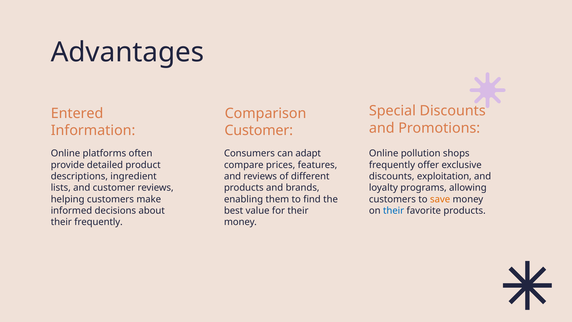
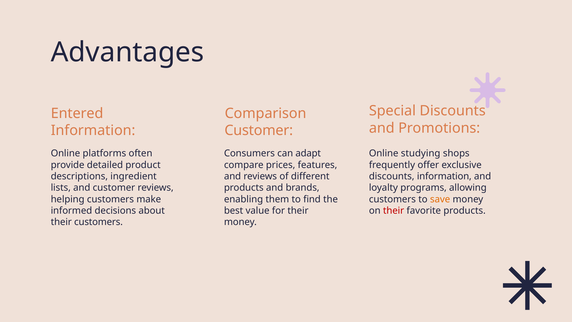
pollution: pollution -> studying (421, 153)
discounts exploitation: exploitation -> information (444, 176)
their colour: blue -> red (394, 211)
their frequently: frequently -> customers (98, 222)
